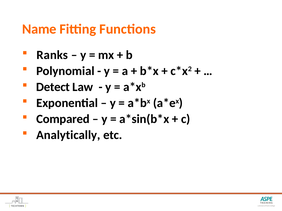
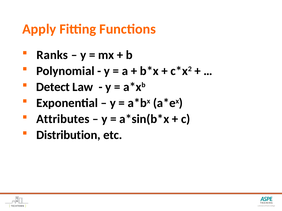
Name: Name -> Apply (39, 29)
Compared: Compared -> Attributes (63, 119)
Analytically: Analytically -> Distribution (68, 135)
